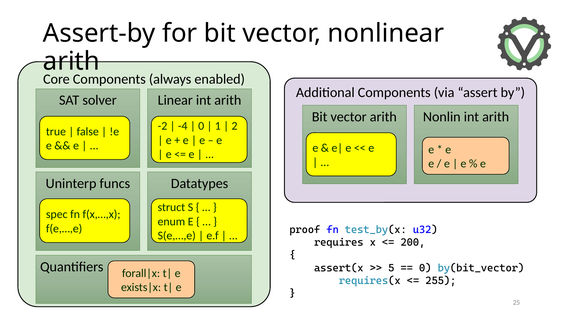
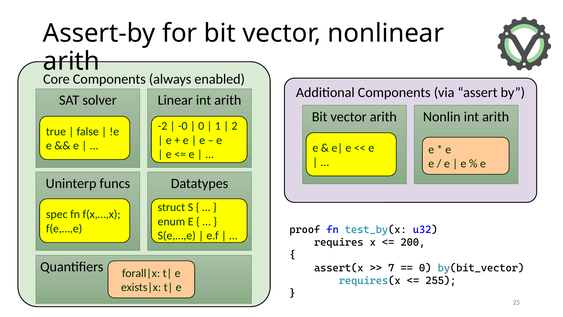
-4: -4 -> -0 (183, 126)
5: 5 -> 7 (391, 268)
